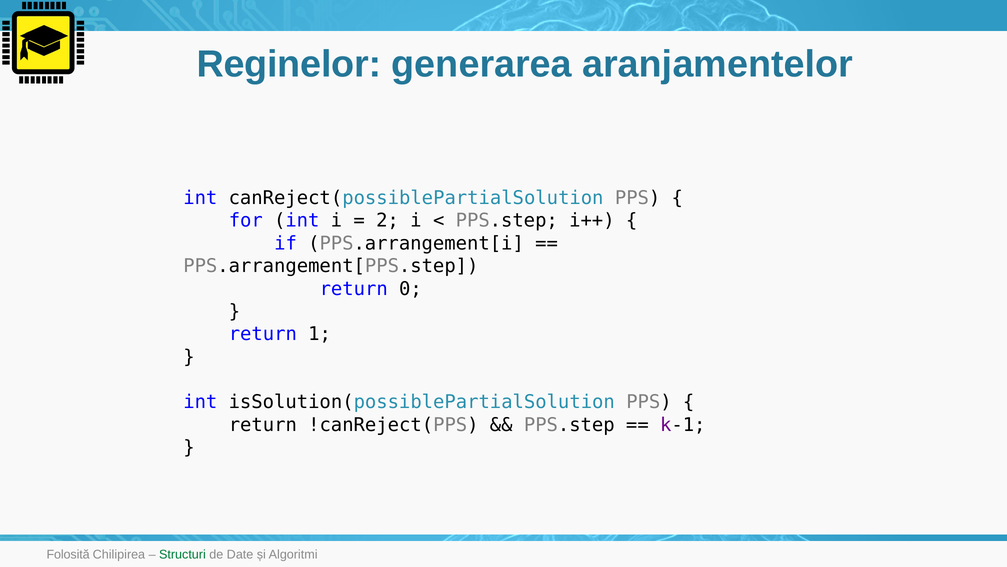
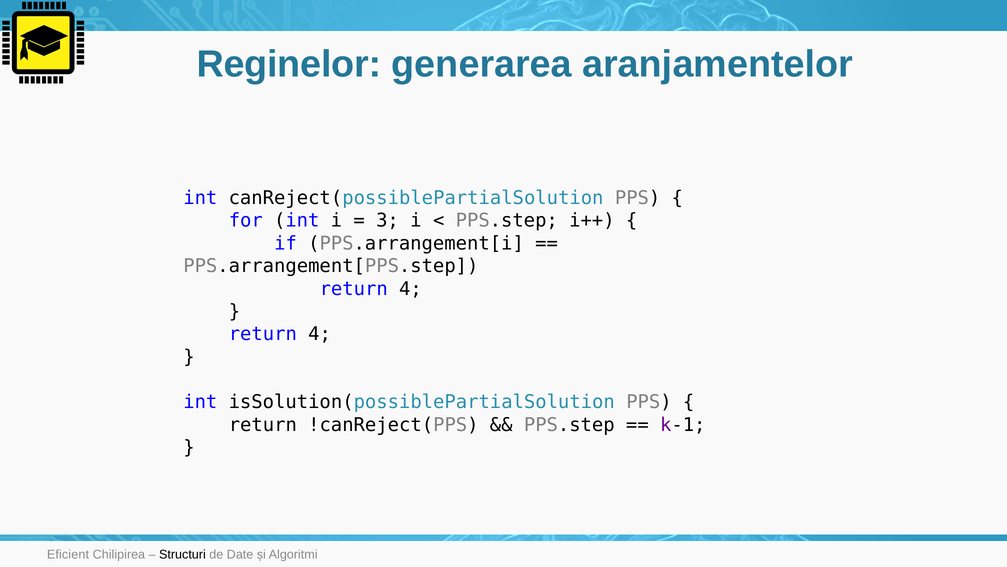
2: 2 -> 3 (387, 221)
0: 0 -> 4 (410, 288)
1: 1 -> 4 (320, 334)
Folosită: Folosită -> Eficient (68, 554)
Structuri colour: green -> black (182, 554)
